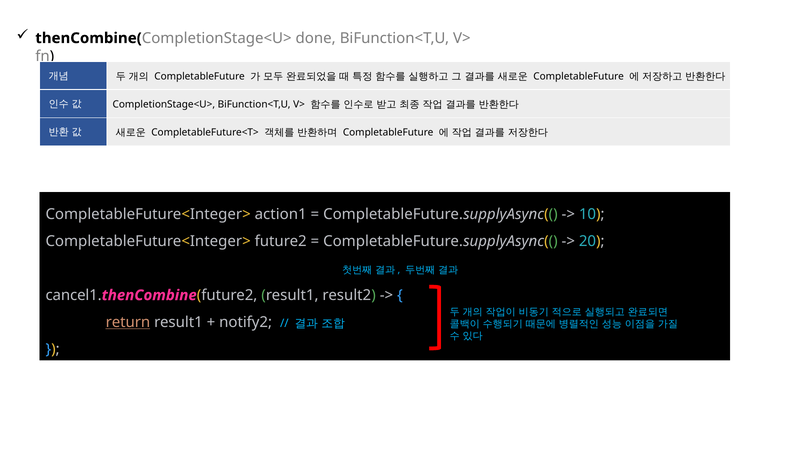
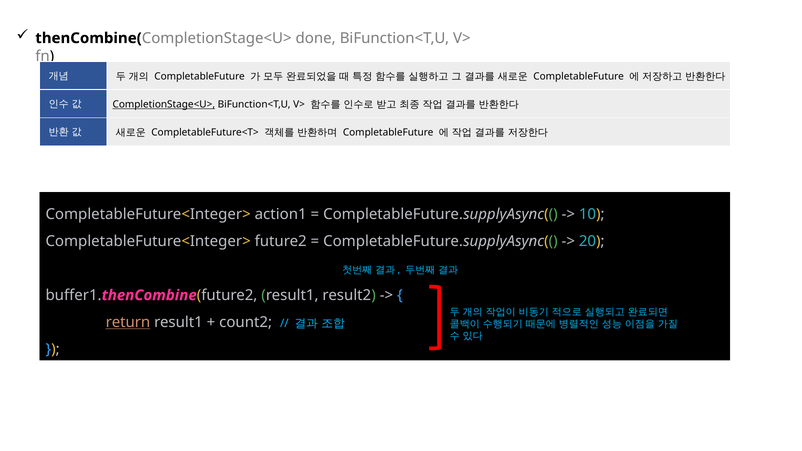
CompletionStage<U> underline: none -> present (164, 105)
cancel1: cancel1 -> buffer1 (74, 295)
notify2: notify2 -> count2 (246, 322)
